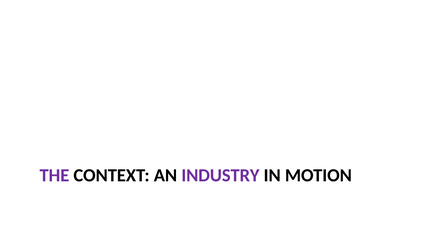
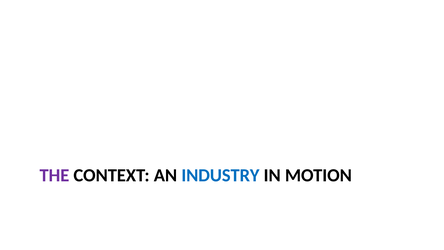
INDUSTRY colour: purple -> blue (220, 175)
